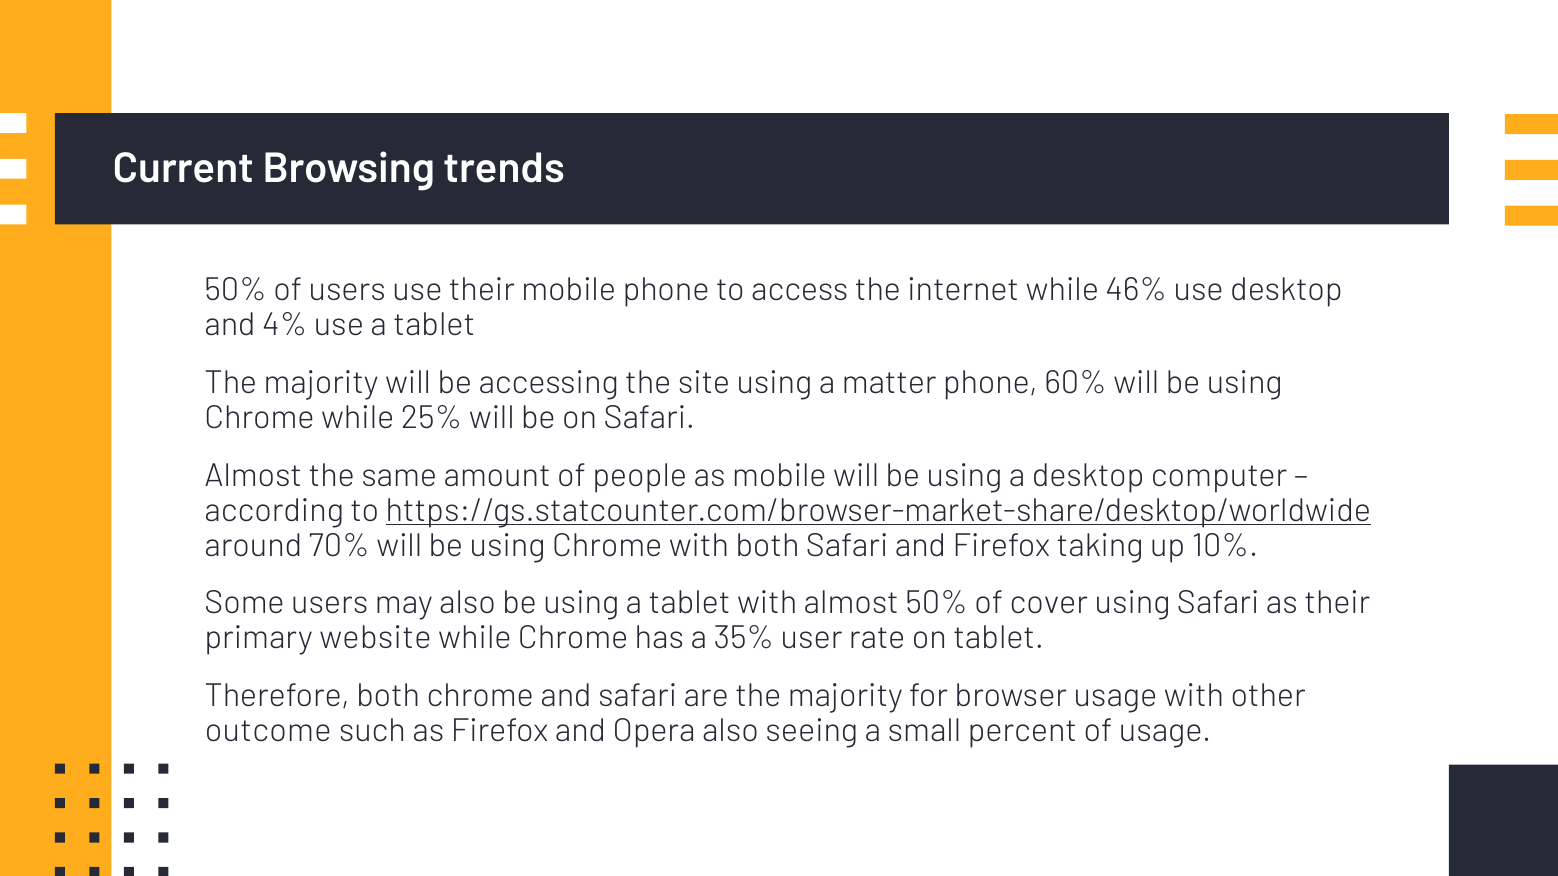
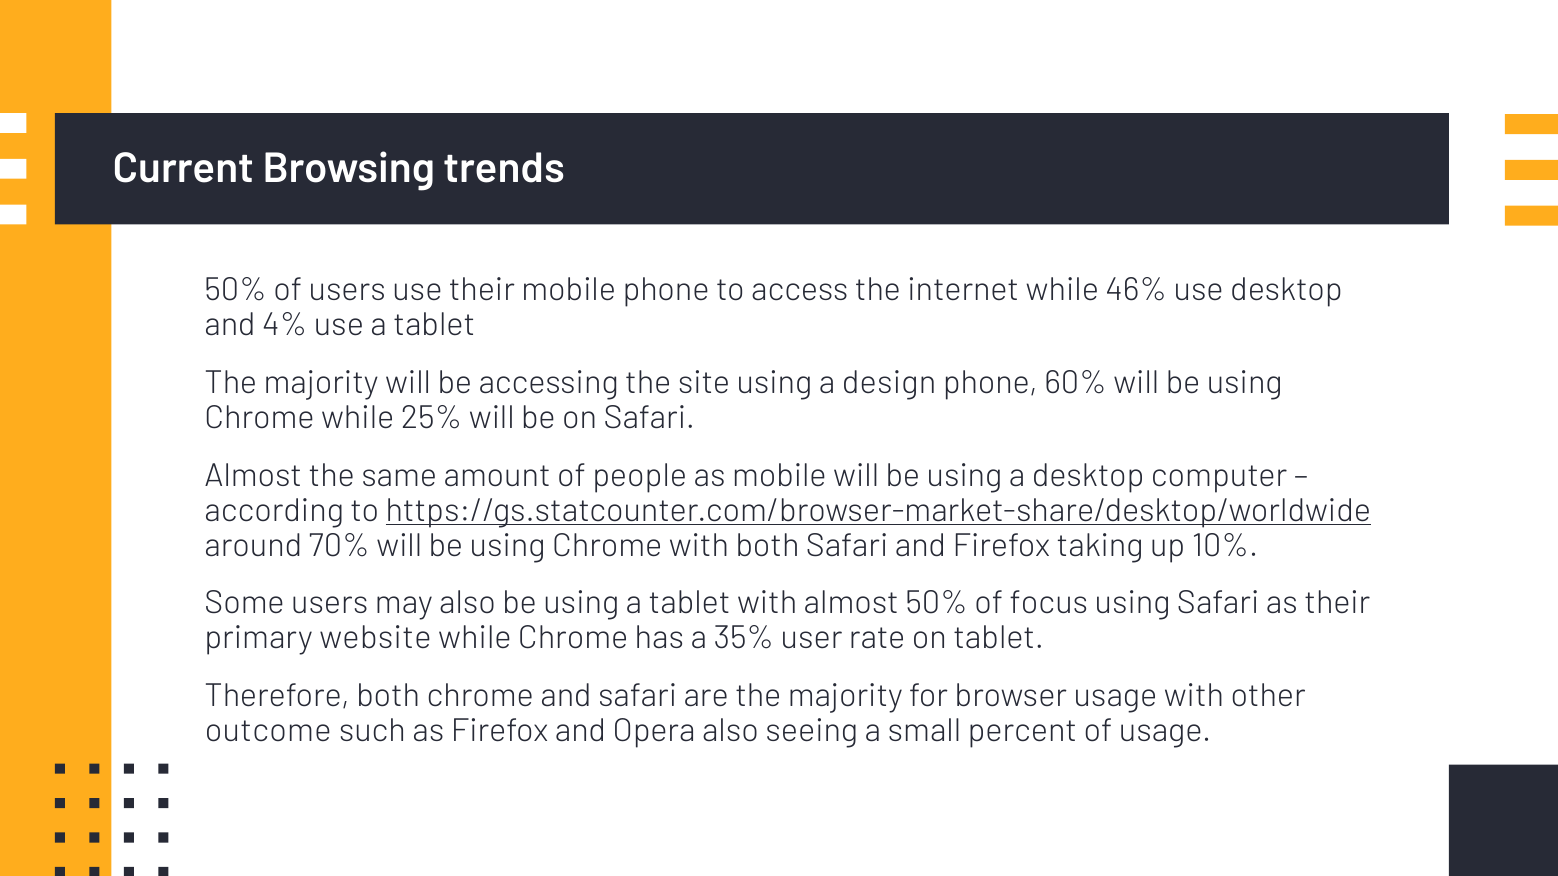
matter: matter -> design (889, 383)
cover: cover -> focus (1049, 603)
